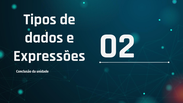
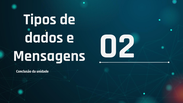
Expressões: Expressões -> Mensagens (49, 56)
